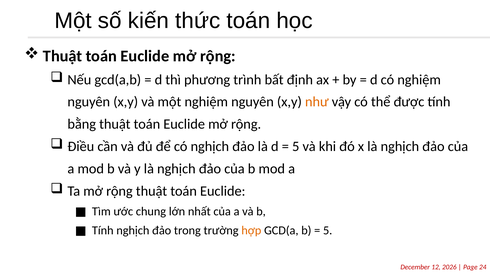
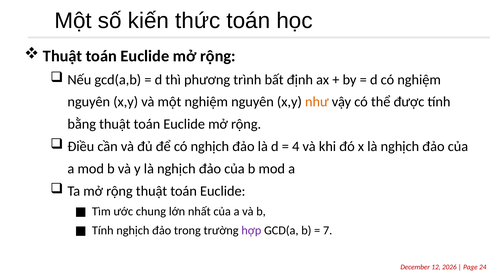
5: 5 -> 4 (296, 146)
hợp colour: orange -> purple (251, 230)
5: 5 -> 7 (328, 230)
